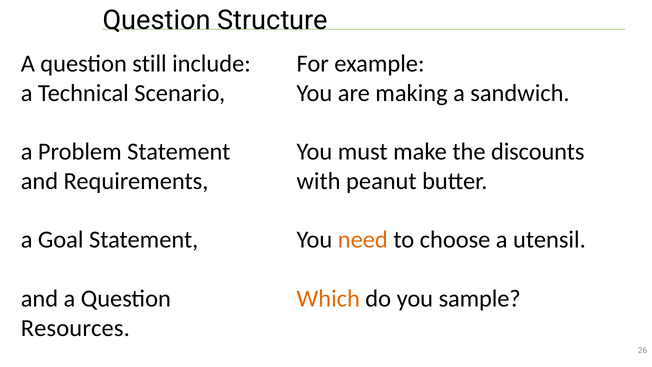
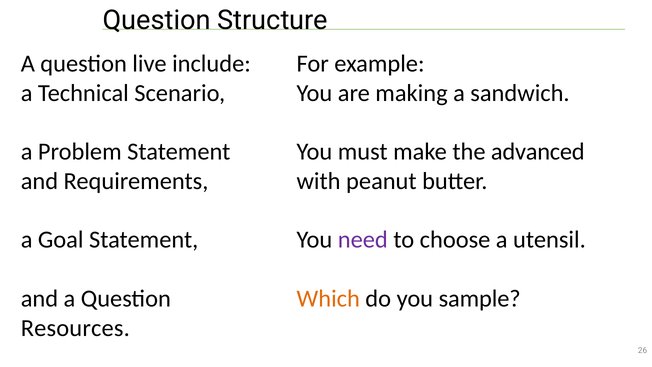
still: still -> live (150, 64)
discounts: discounts -> advanced (538, 152)
need colour: orange -> purple (363, 240)
